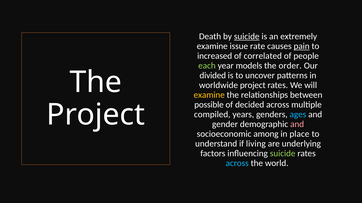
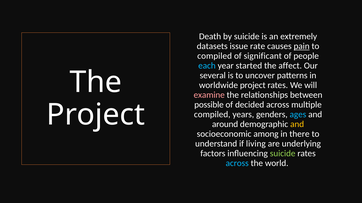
suicide underline: present -> none (247, 37)
examine: examine -> datasets (212, 46)
increased: increased -> compiled (215, 56)
correlated: correlated -> significant (263, 56)
each colour: light green -> light blue (207, 66)
models: models -> started (249, 66)
order: order -> affect (290, 66)
divided: divided -> several (213, 76)
examine colour: yellow -> pink (209, 95)
gender: gender -> around (225, 125)
and colour: pink -> yellow (297, 125)
place: place -> there (299, 134)
